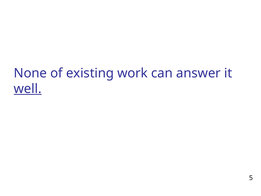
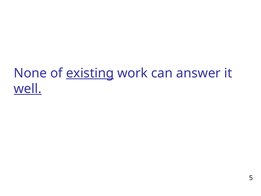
existing underline: none -> present (90, 73)
